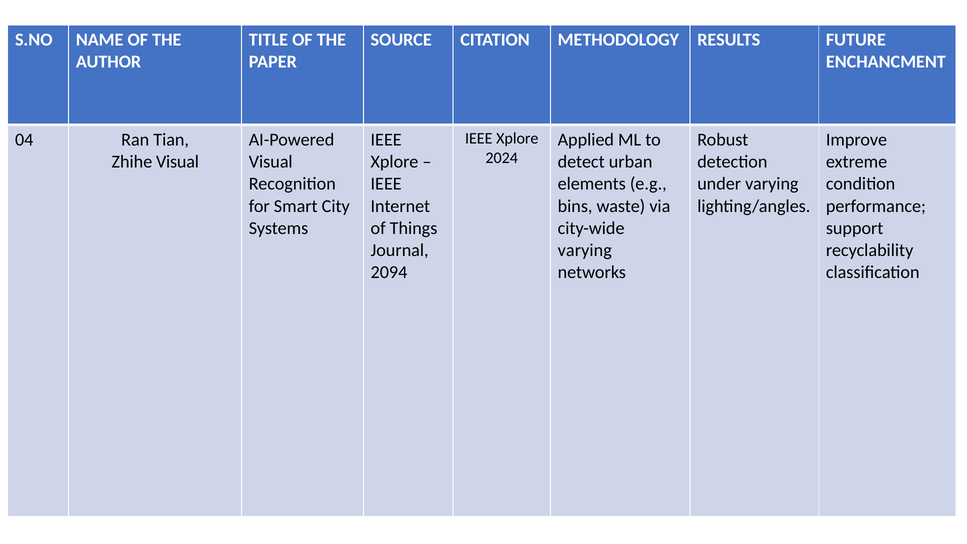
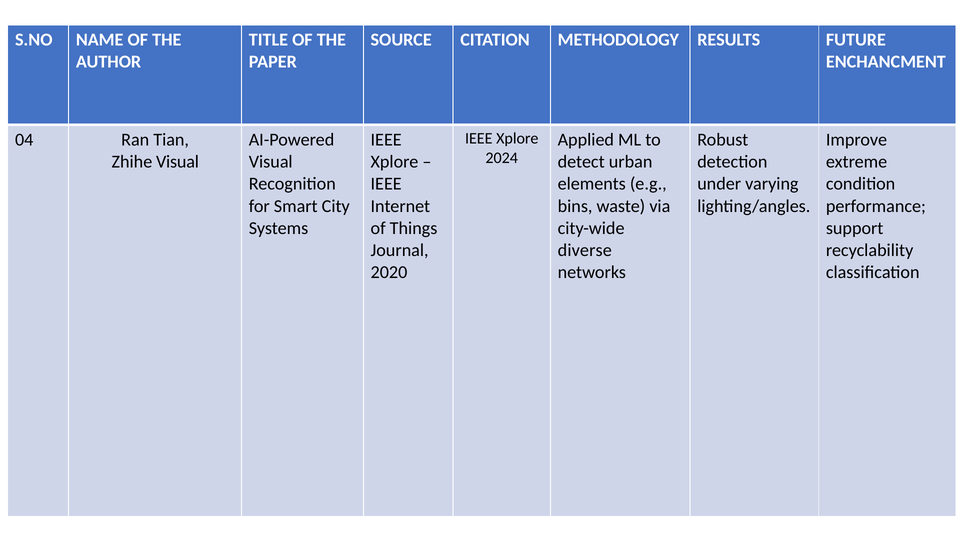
varying: varying -> diverse (585, 250)
2094: 2094 -> 2020 (389, 272)
